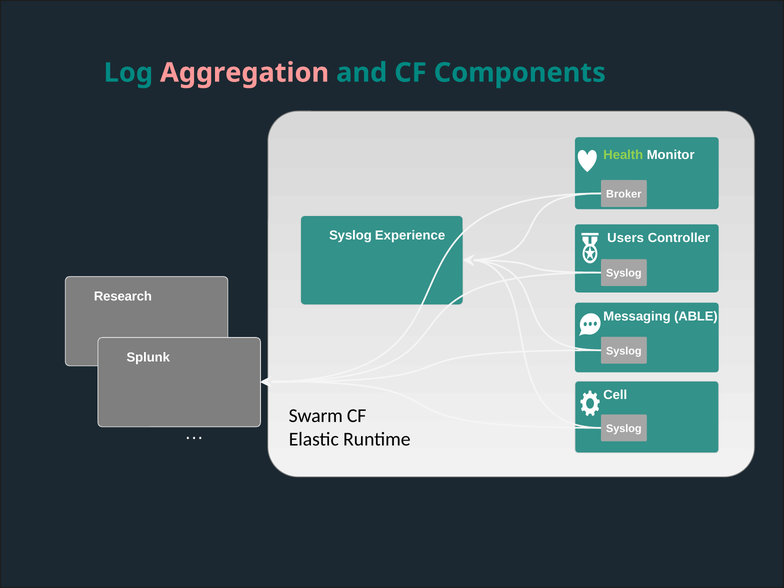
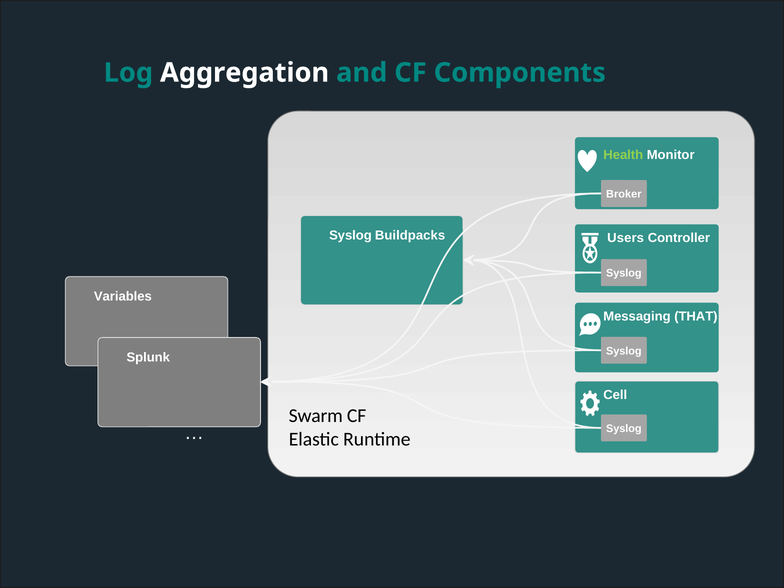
Aggregation colour: pink -> white (245, 73)
Experience: Experience -> Buildpacks (410, 236)
Research: Research -> Variables (123, 297)
ABLE: ABLE -> THAT (696, 316)
